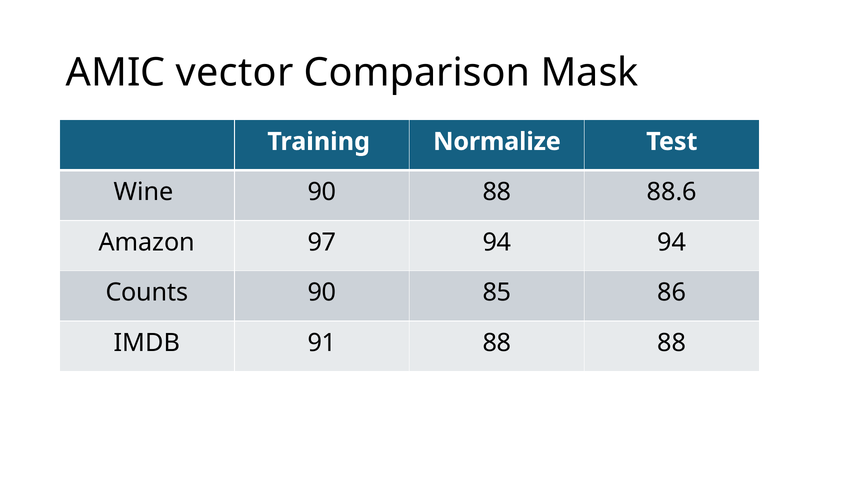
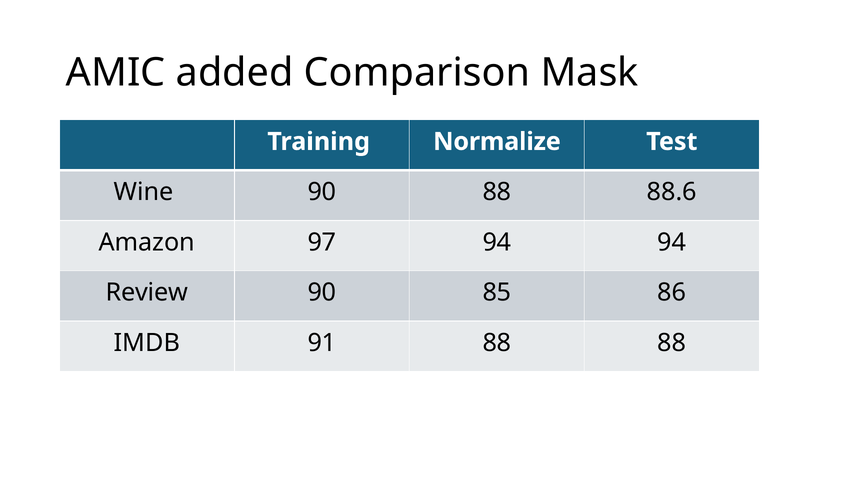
vector: vector -> added (235, 73)
Counts: Counts -> Review (147, 293)
